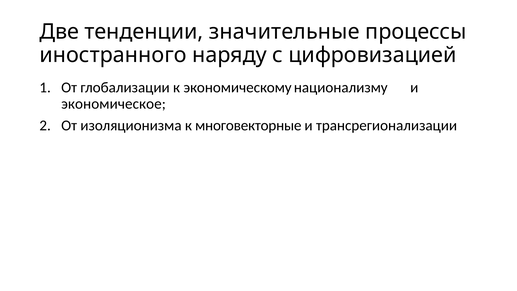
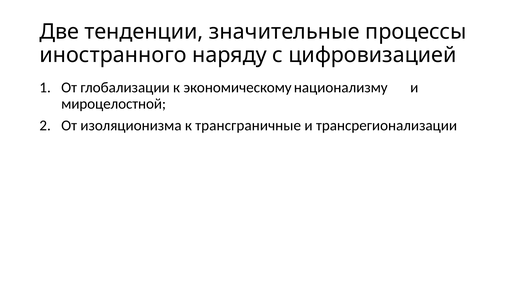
экономическое: экономическое -> мироцелостной (114, 104)
многовекторные: многовекторные -> трансграничные (248, 125)
